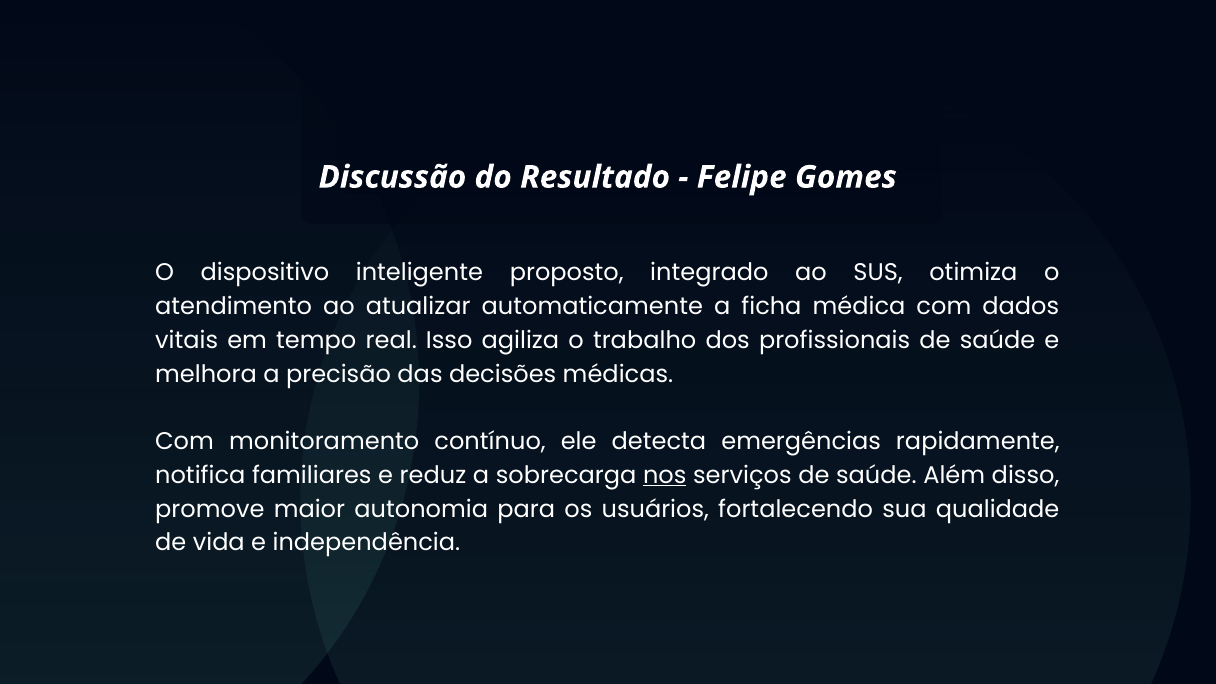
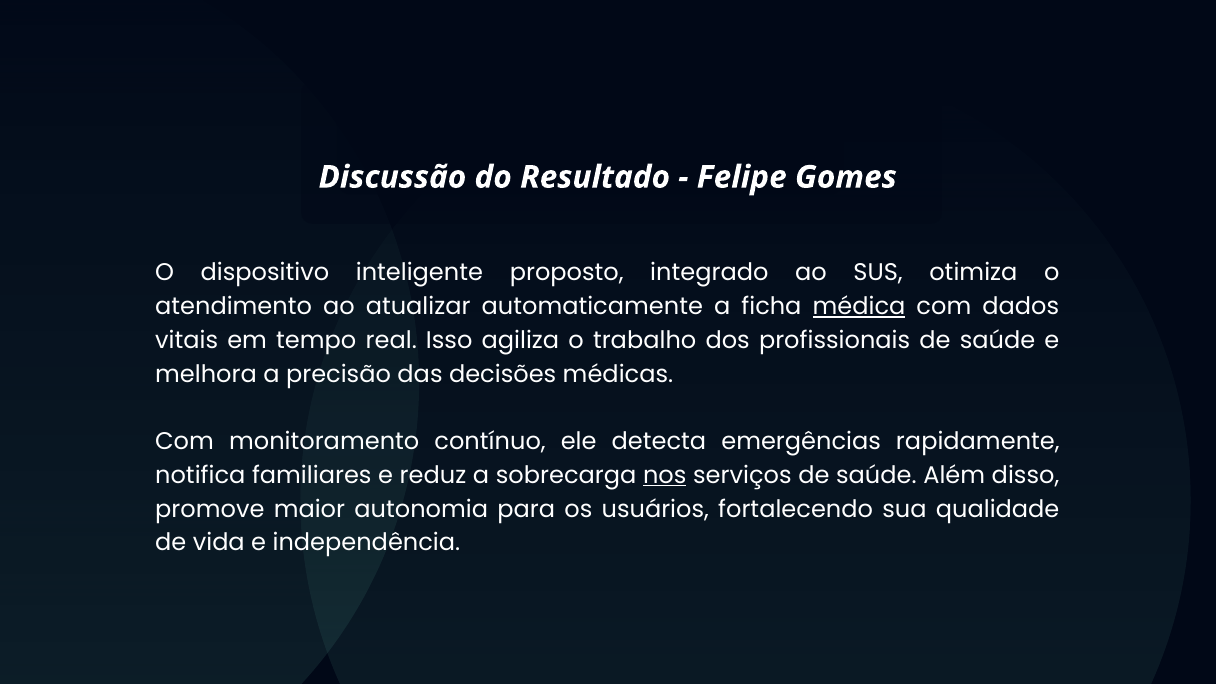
médica underline: none -> present (859, 307)
